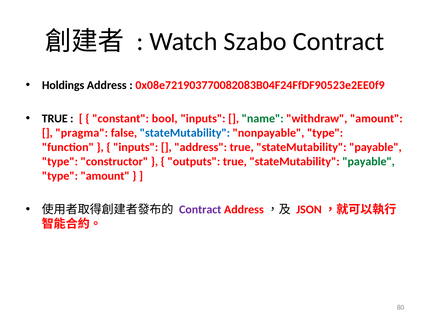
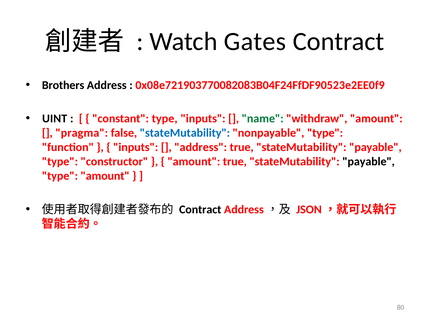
Szabo: Szabo -> Gates (255, 42)
Holdings: Holdings -> Brothers (63, 85)
TRUE: TRUE -> UINT (55, 119)
constant bool: bool -> type (165, 119)
outputs: outputs -> amount (194, 162)
payable colour: green -> black (369, 162)
Contract colour: purple -> black (200, 210)
